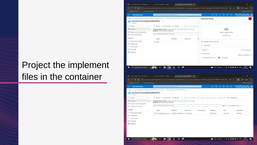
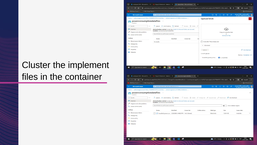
Project: Project -> Cluster (36, 65)
